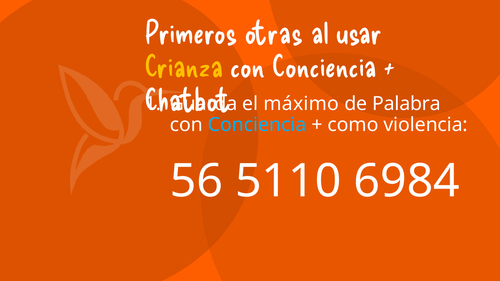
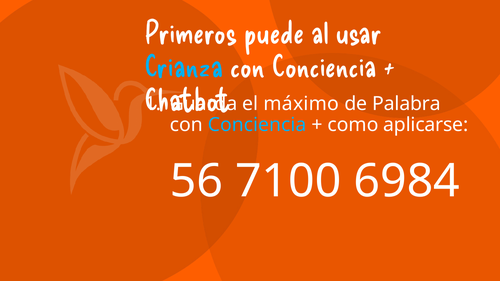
otras: otras -> puede (274, 34)
Crianza colour: yellow -> light blue (184, 67)
violencia: violencia -> aplicarse (426, 125)
5110: 5110 -> 7100 (288, 181)
